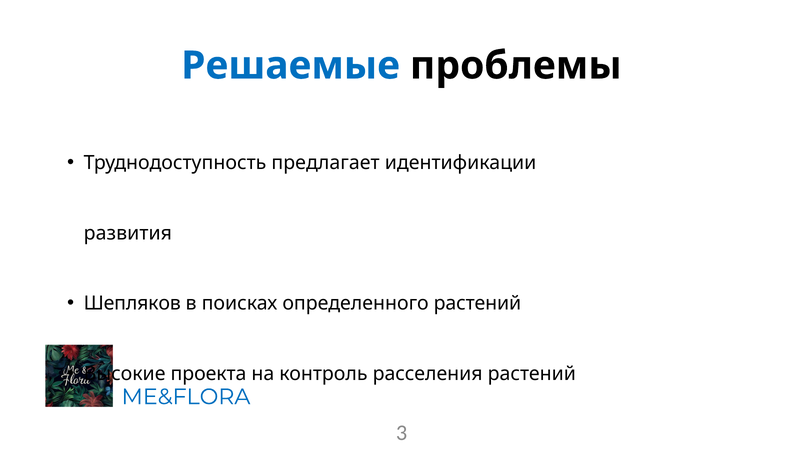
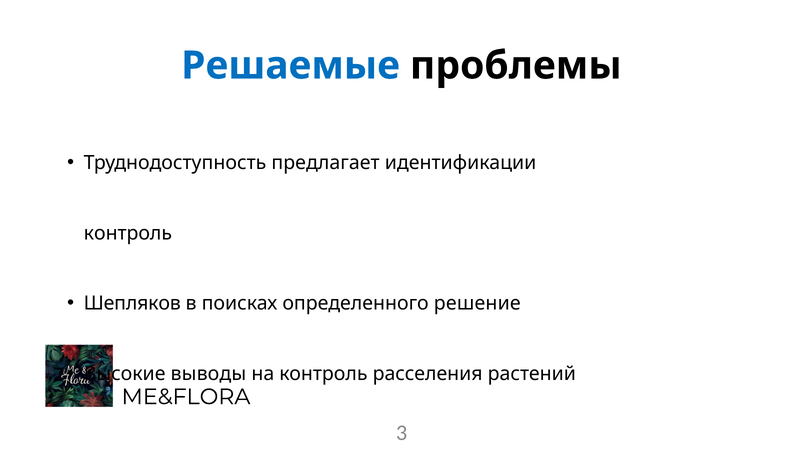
развития: развития -> контроль (128, 233)
определенного растений: растений -> решение (477, 303)
проекта: проекта -> выводы (208, 373)
ME&FLORA colour: blue -> black (186, 397)
